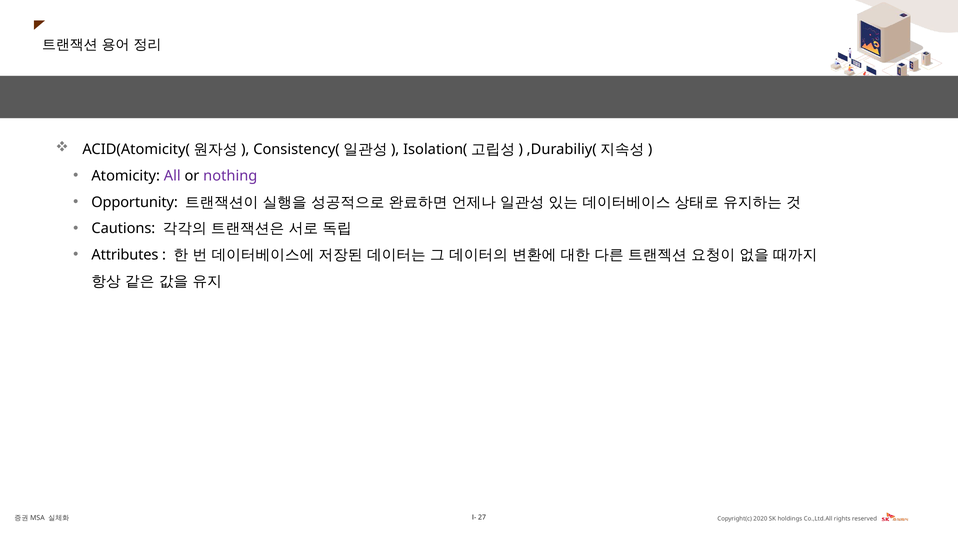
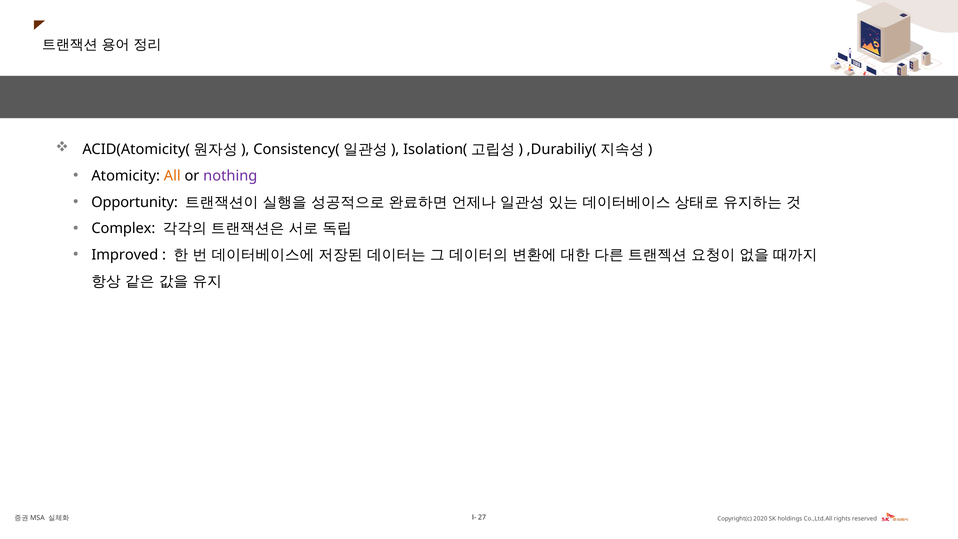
All colour: purple -> orange (172, 176)
Cautions: Cautions -> Complex (123, 229)
Attributes: Attributes -> Improved (125, 255)
